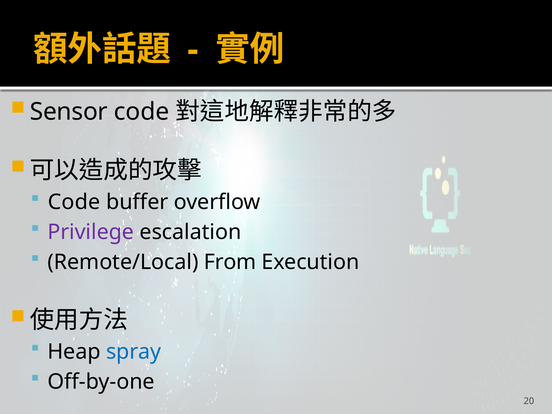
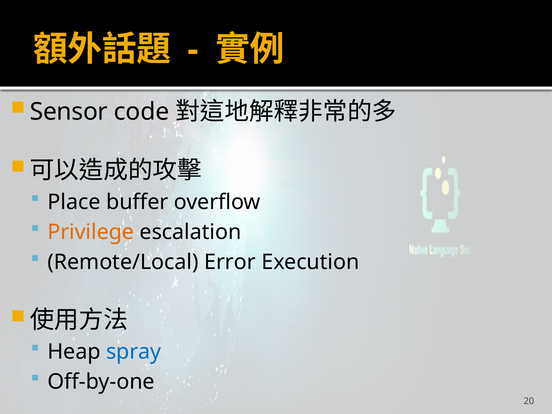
Code: Code -> Place (74, 202)
Privilege colour: purple -> orange (91, 232)
From: From -> Error (230, 262)
